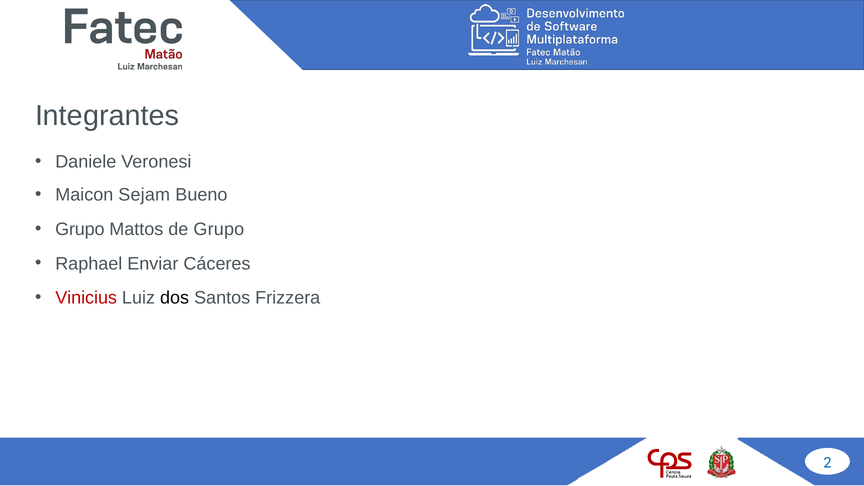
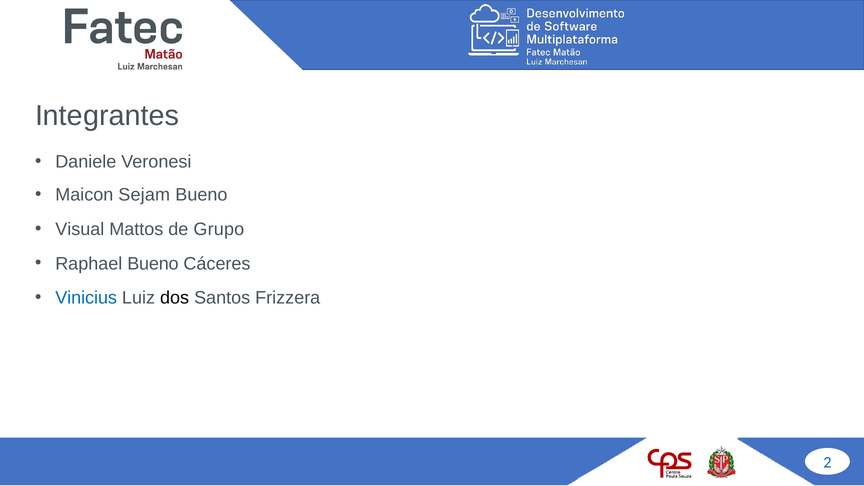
Grupo: Grupo -> Visual (80, 229)
Raphael Enviar: Enviar -> Bueno (153, 264)
Vinicius colour: red -> blue (86, 298)
